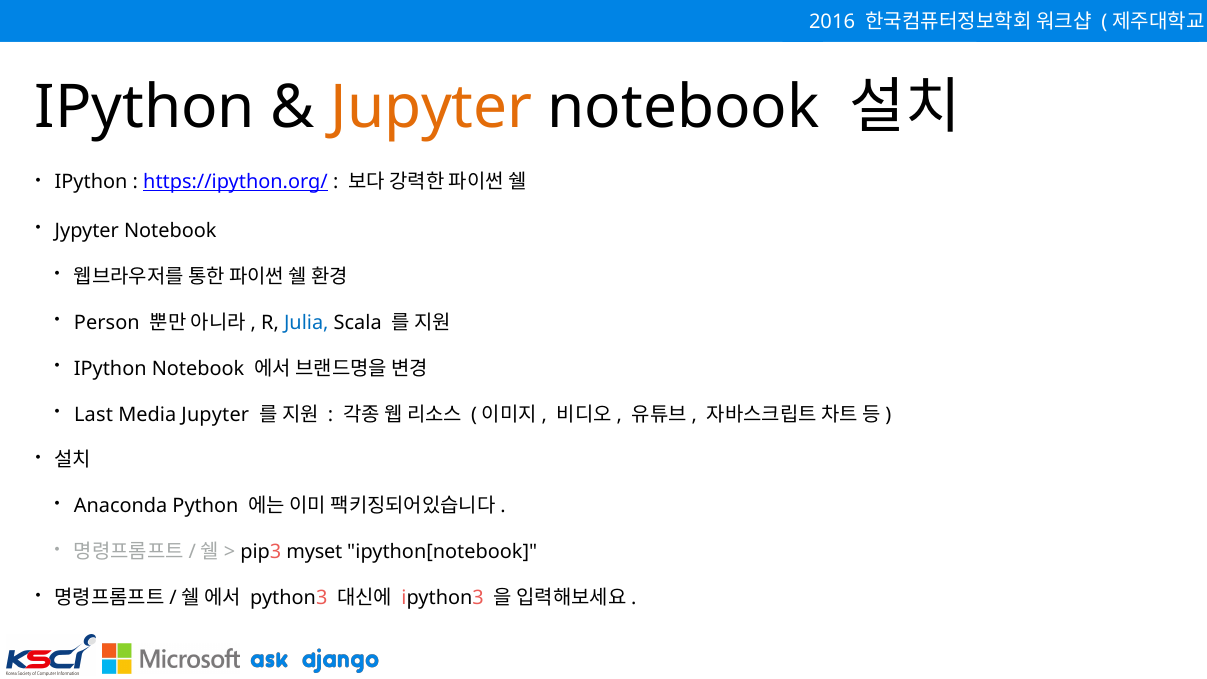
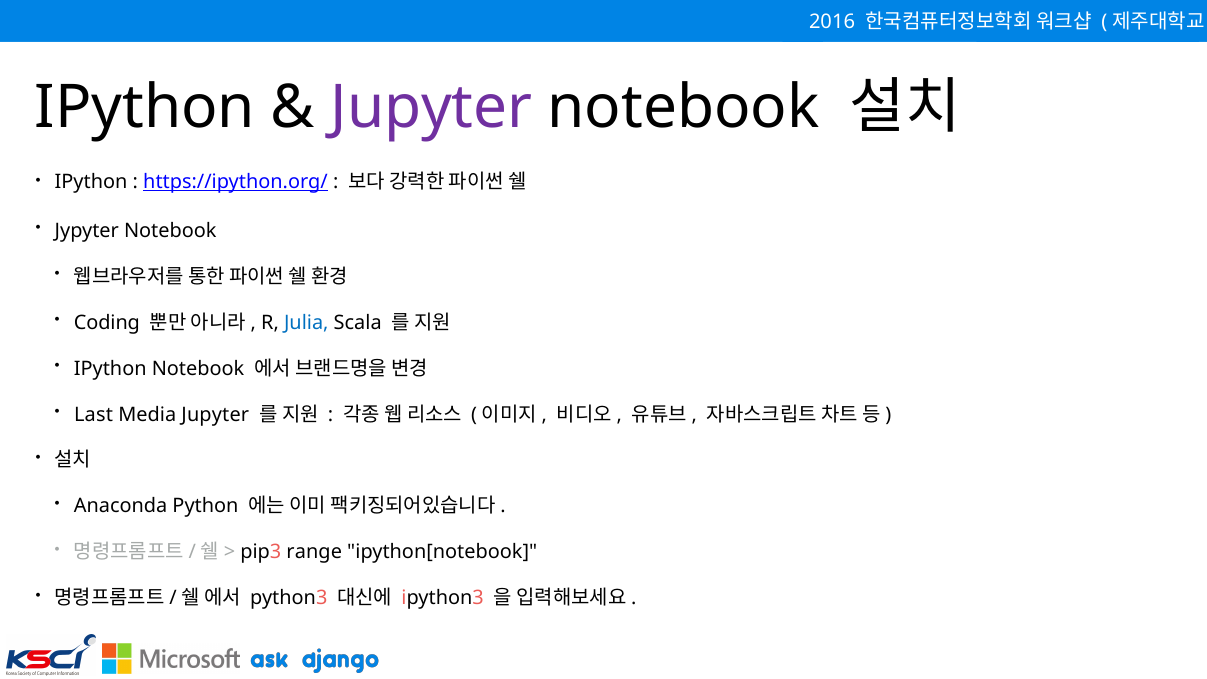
Jupyter colour: orange -> purple (432, 108)
Person: Person -> Coding (107, 323)
myset: myset -> range (314, 552)
